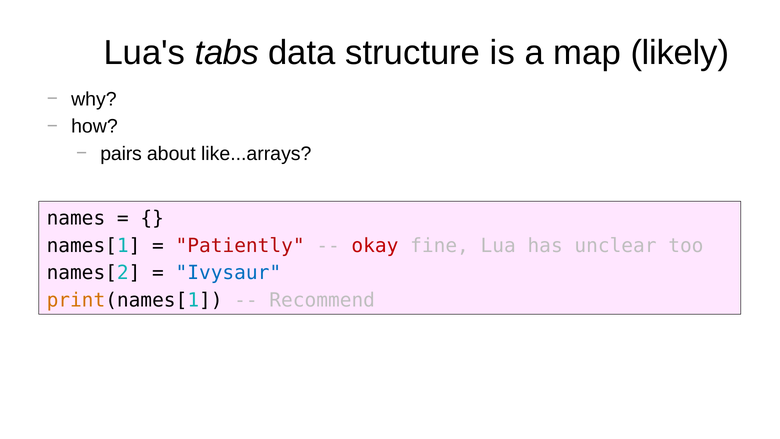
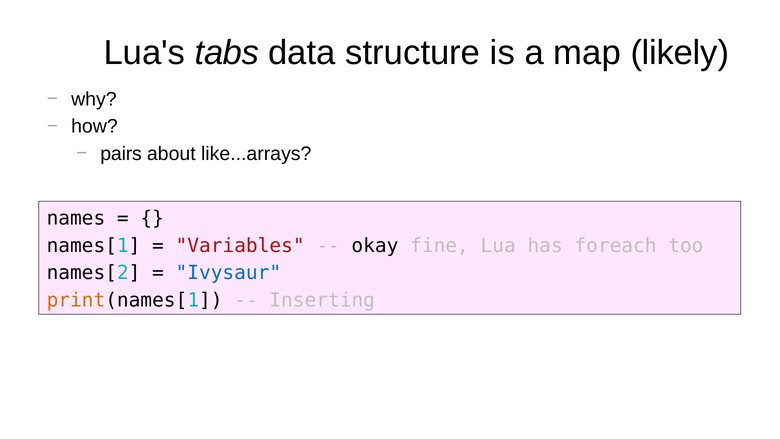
Patiently: Patiently -> Variables (240, 245)
okay colour: red -> black (375, 245)
unclear: unclear -> foreach (616, 245)
Recommend: Recommend -> Inserting (322, 300)
